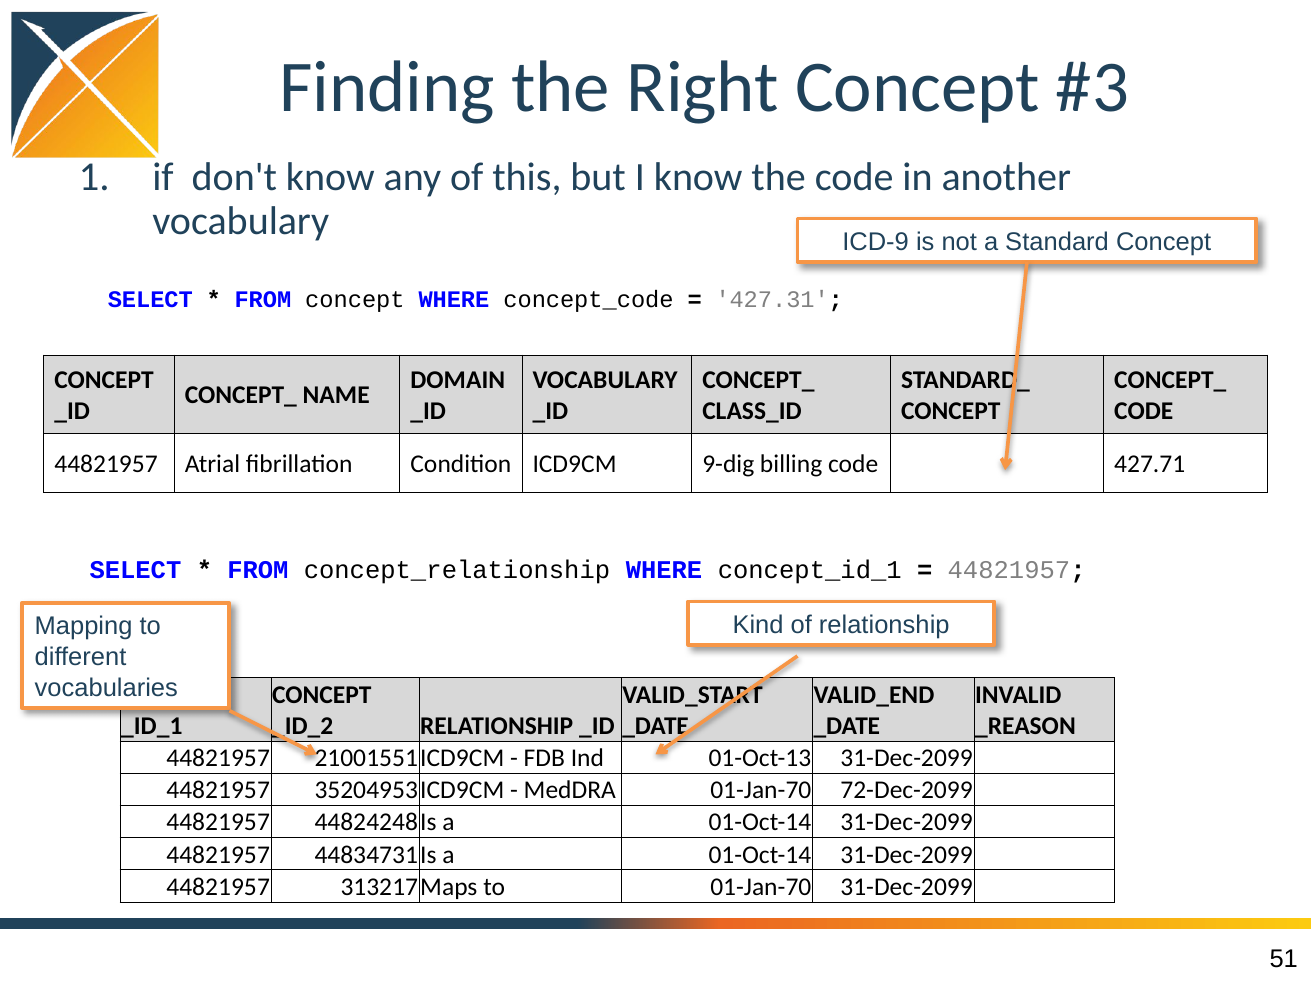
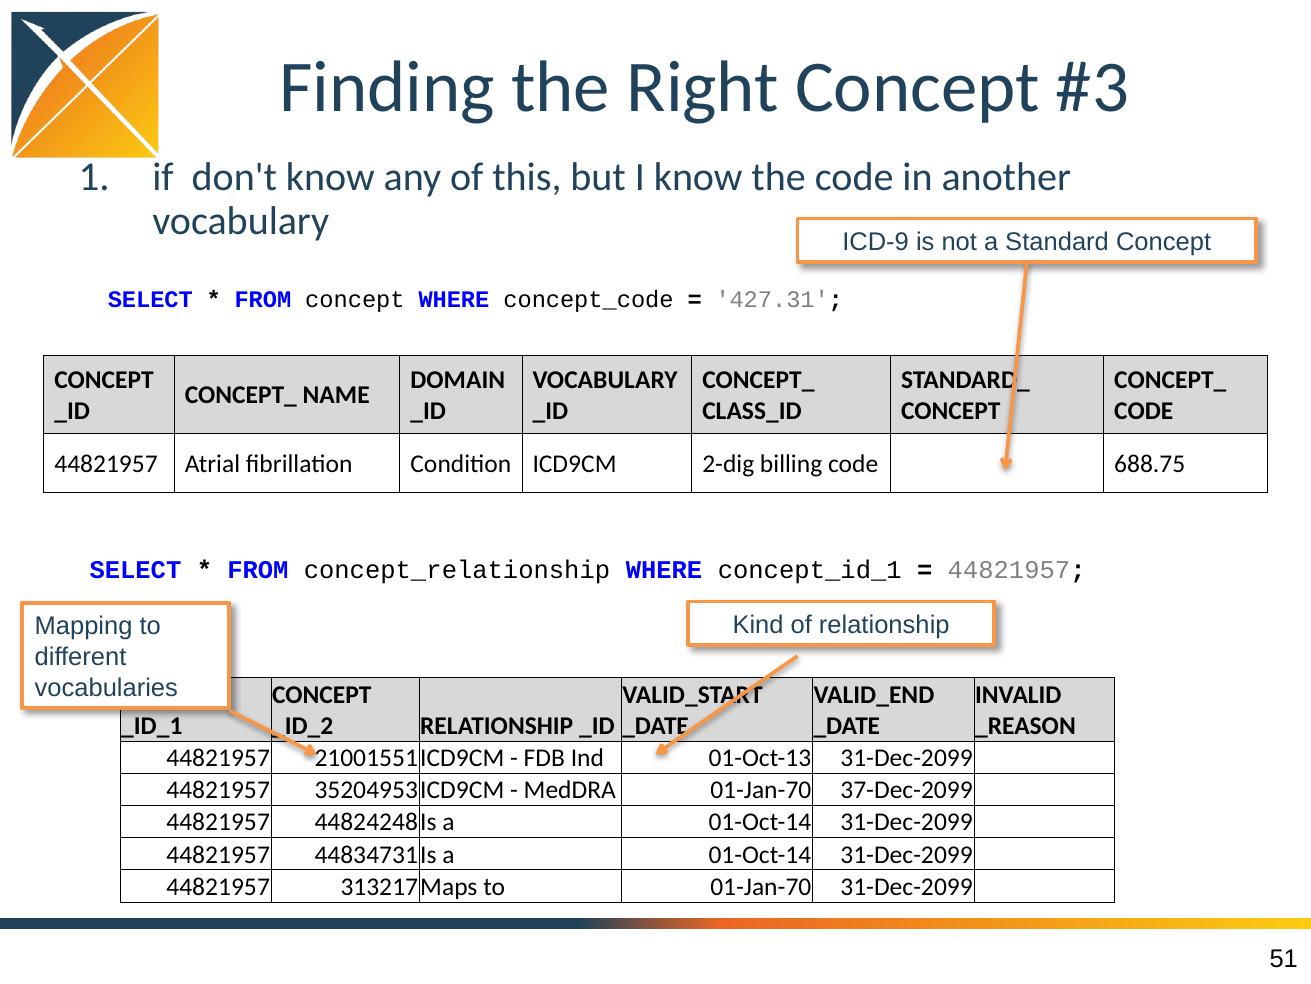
9-dig: 9-dig -> 2-dig (728, 463)
427.71: 427.71 -> 688.75 (1150, 463)
72-Dec-2099: 72-Dec-2099 -> 37-Dec-2099 (907, 790)
